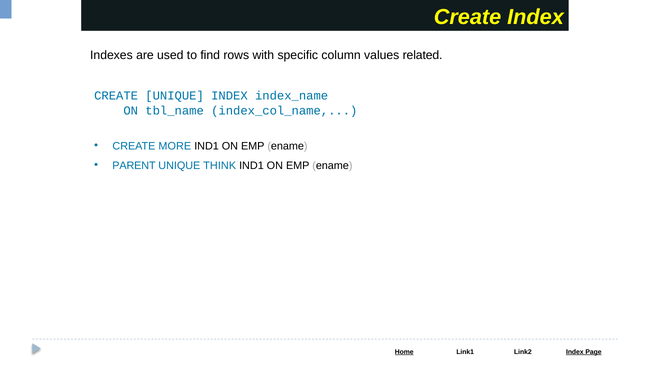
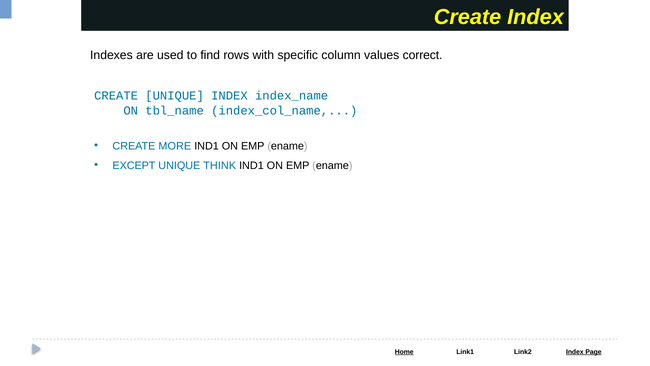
related: related -> correct (423, 55)
PARENT: PARENT -> EXCEPT (134, 165)
